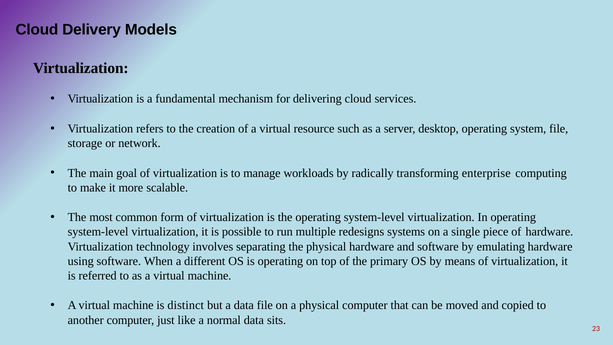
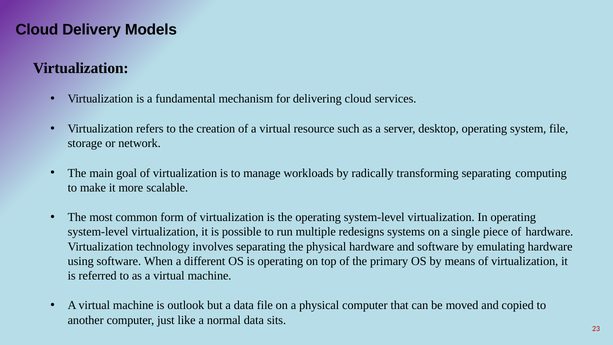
transforming enterprise: enterprise -> separating (486, 173)
distinct: distinct -> outlook (186, 305)
